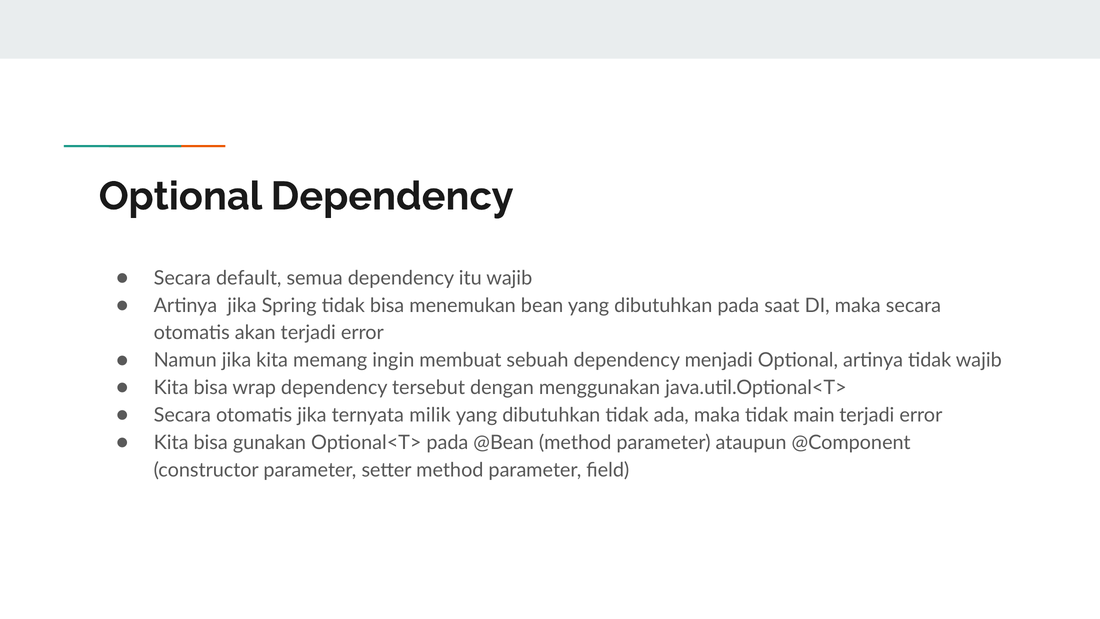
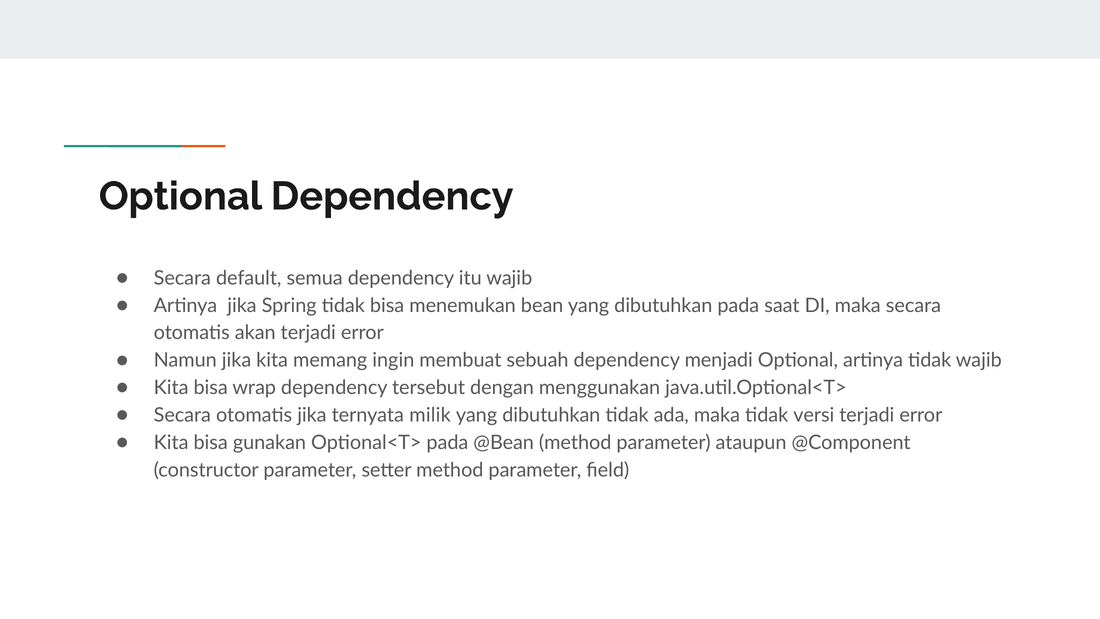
main: main -> versi (814, 415)
